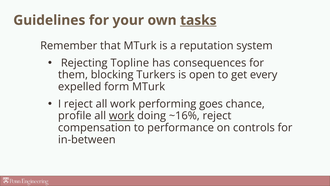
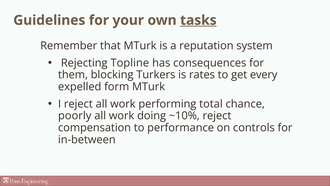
open: open -> rates (202, 75)
goes: goes -> total (211, 104)
profile: profile -> poorly (75, 116)
work underline: present -> none (122, 116)
~16%: ~16% -> ~10% (184, 116)
